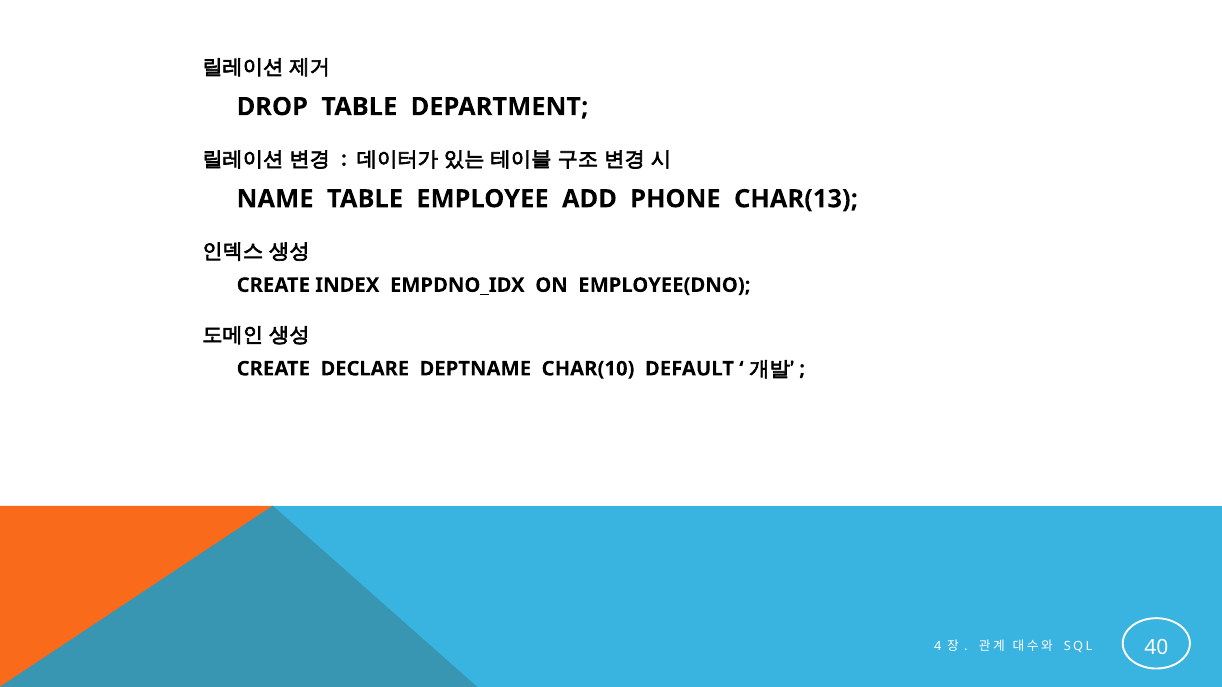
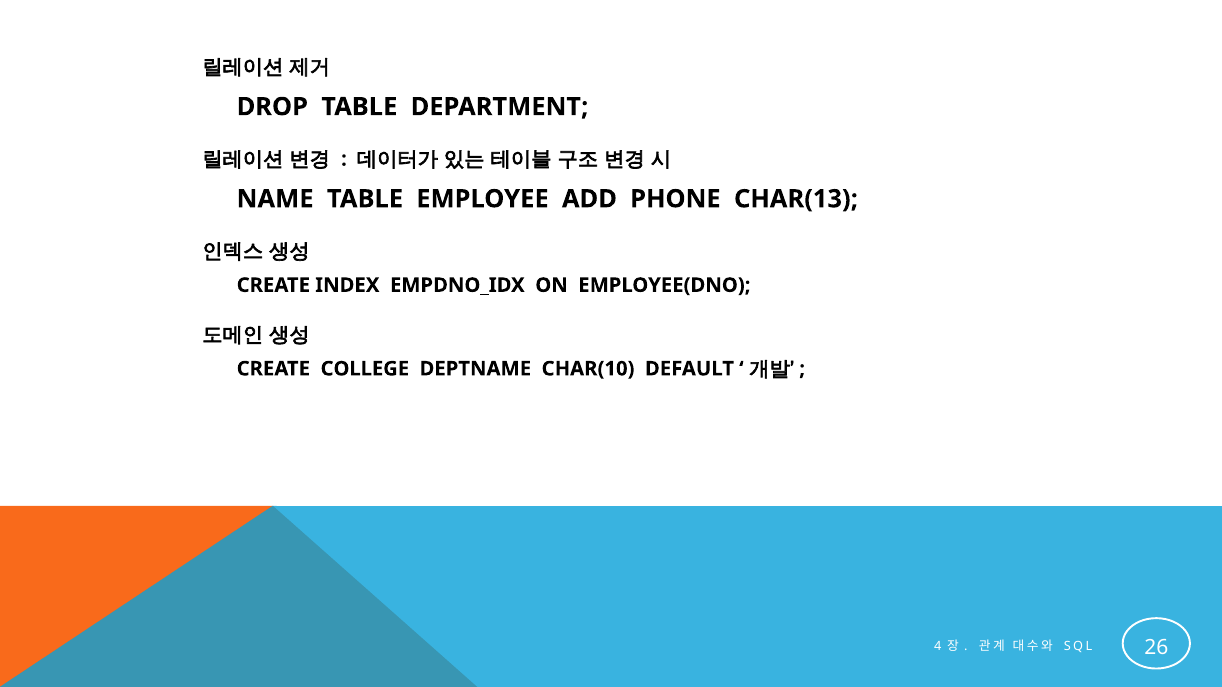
DECLARE: DECLARE -> COLLEGE (365, 369)
40: 40 -> 26 (1156, 648)
